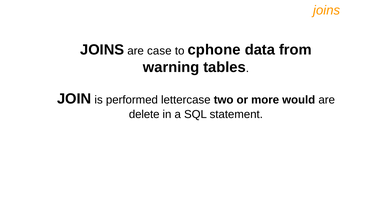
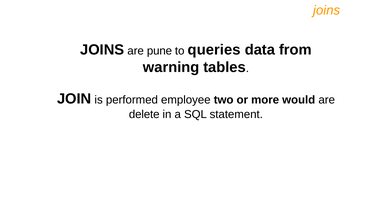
case: case -> pune (159, 51)
cphone: cphone -> queries (214, 50)
lettercase: lettercase -> employee (186, 100)
